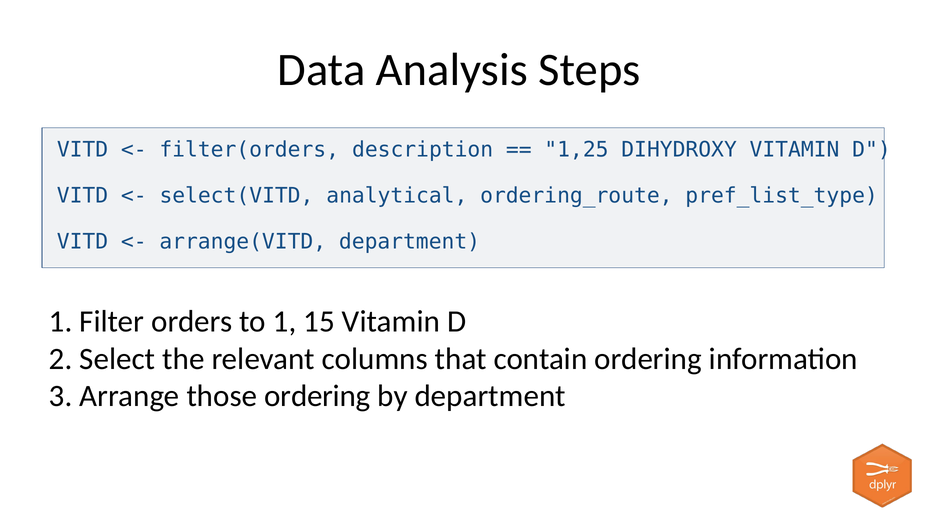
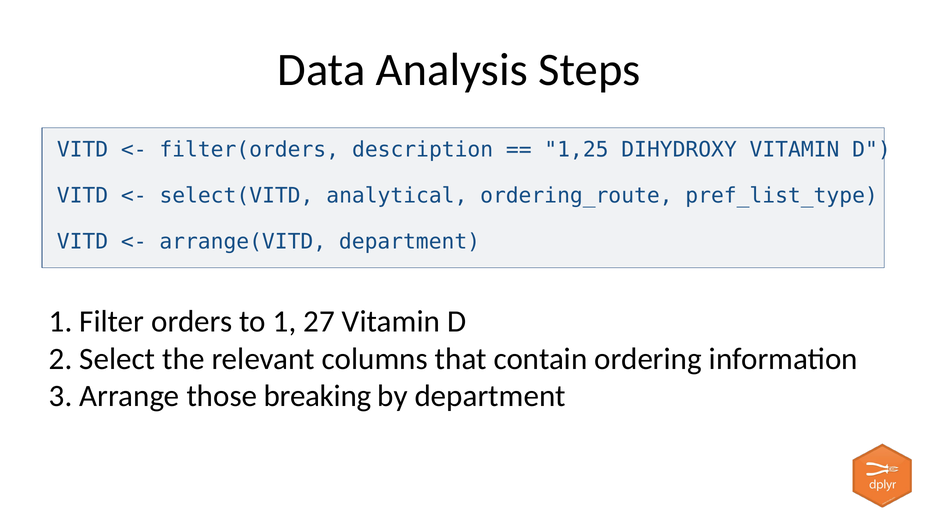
15: 15 -> 27 (319, 322)
those ordering: ordering -> breaking (317, 396)
